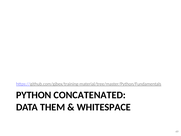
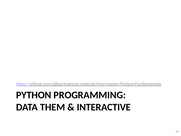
CONCATENATED: CONCATENATED -> PROGRAMMING (90, 95)
WHITESPACE: WHITESPACE -> INTERACTIVE (104, 107)
